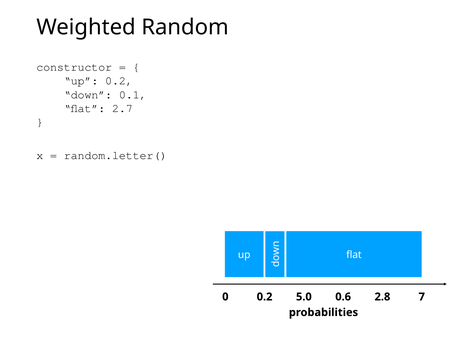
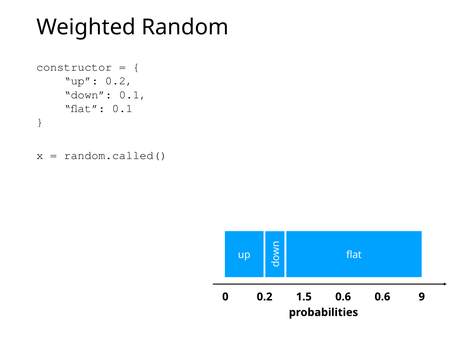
flat 2.7: 2.7 -> 0.1 (122, 108)
random.letter(: random.letter( -> random.called( (116, 155)
5.0: 5.0 -> 1.5 (304, 297)
0.6 2.8: 2.8 -> 0.6 (382, 297)
7: 7 -> 9 (422, 297)
